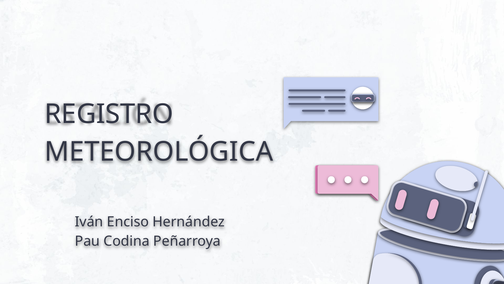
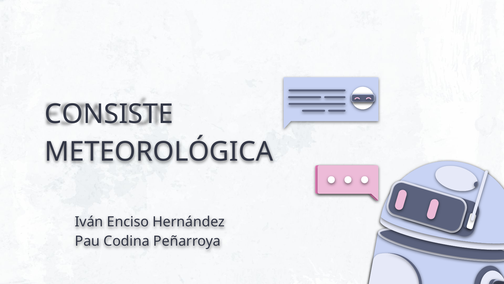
REGISTRO: REGISTRO -> CONSISTE (109, 114)
